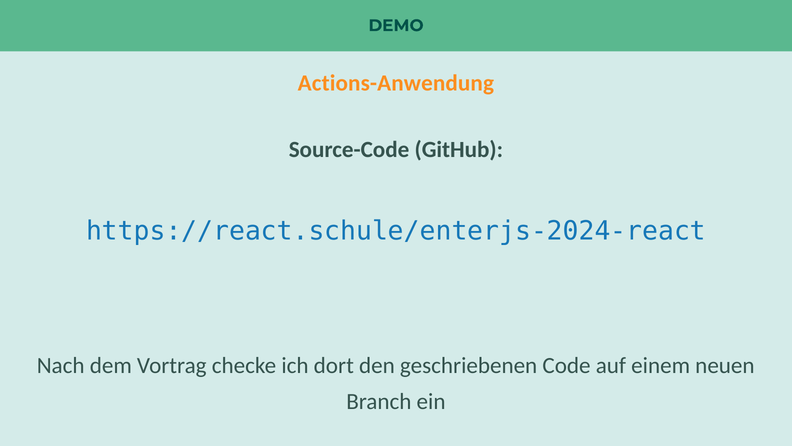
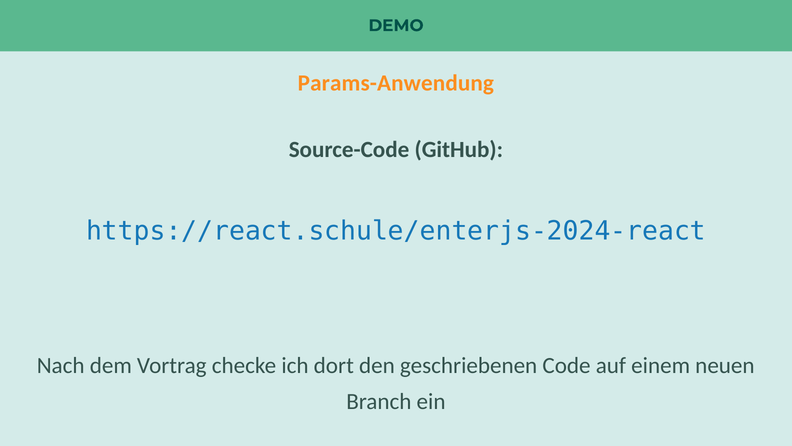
Actions-Anwendung: Actions-Anwendung -> Params-Anwendung (396, 83)
